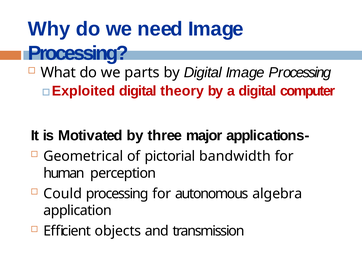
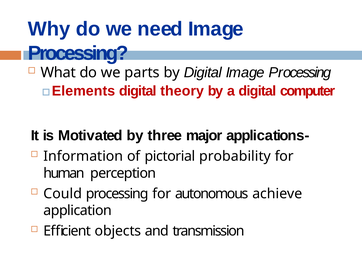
Exploited: Exploited -> Elements (84, 91)
Geometrical: Geometrical -> Information (83, 156)
bandwidth: bandwidth -> probability (235, 156)
algebra: algebra -> achieve (277, 193)
